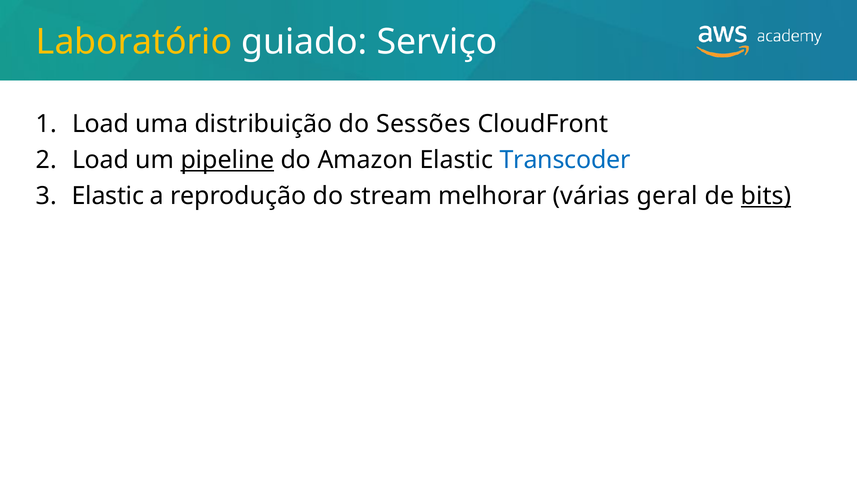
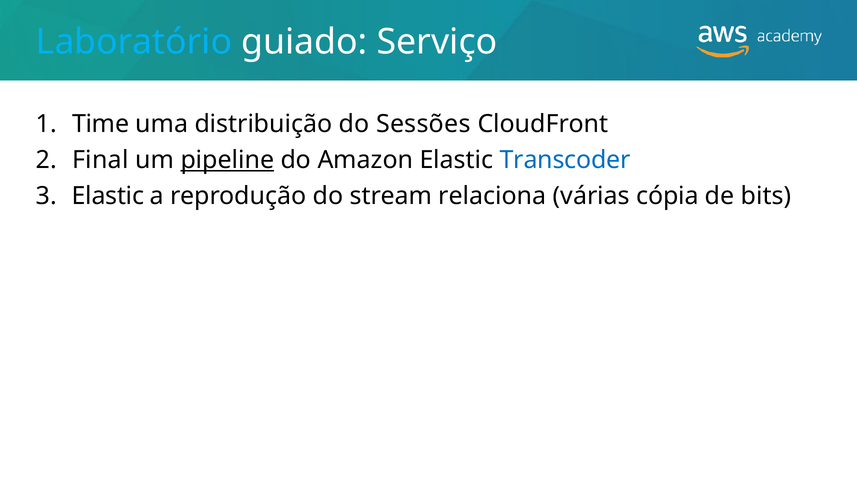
Laboratório colour: yellow -> light blue (134, 42)
Load: Load -> Time (101, 124)
Load: Load -> Final (100, 160)
melhorar: melhorar -> relaciona (492, 196)
geral: geral -> cópia (667, 196)
bits underline: present -> none (766, 196)
